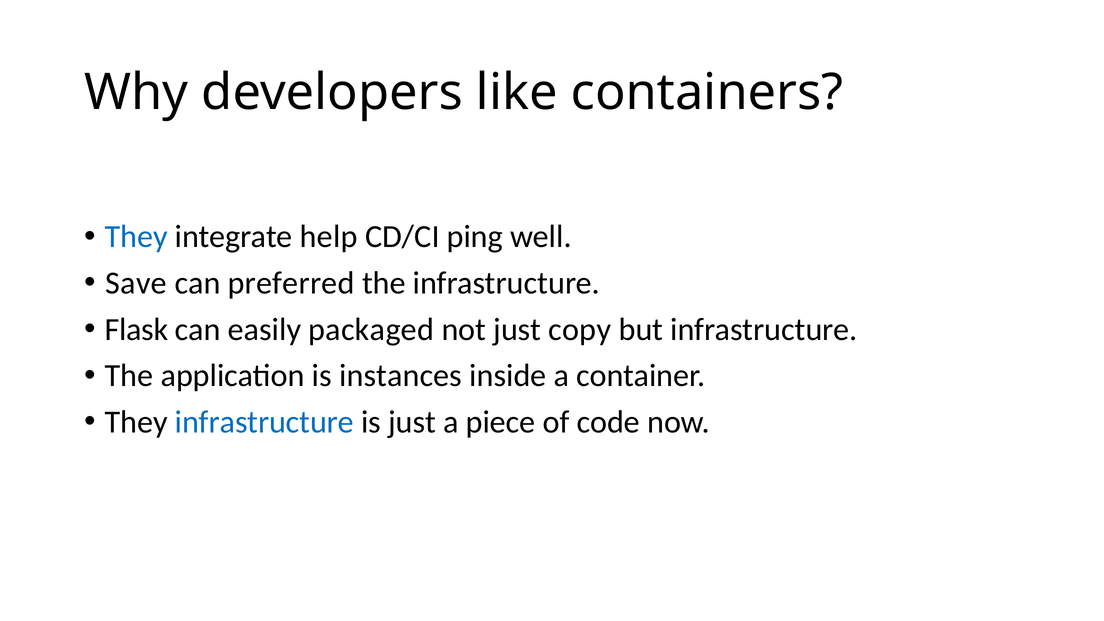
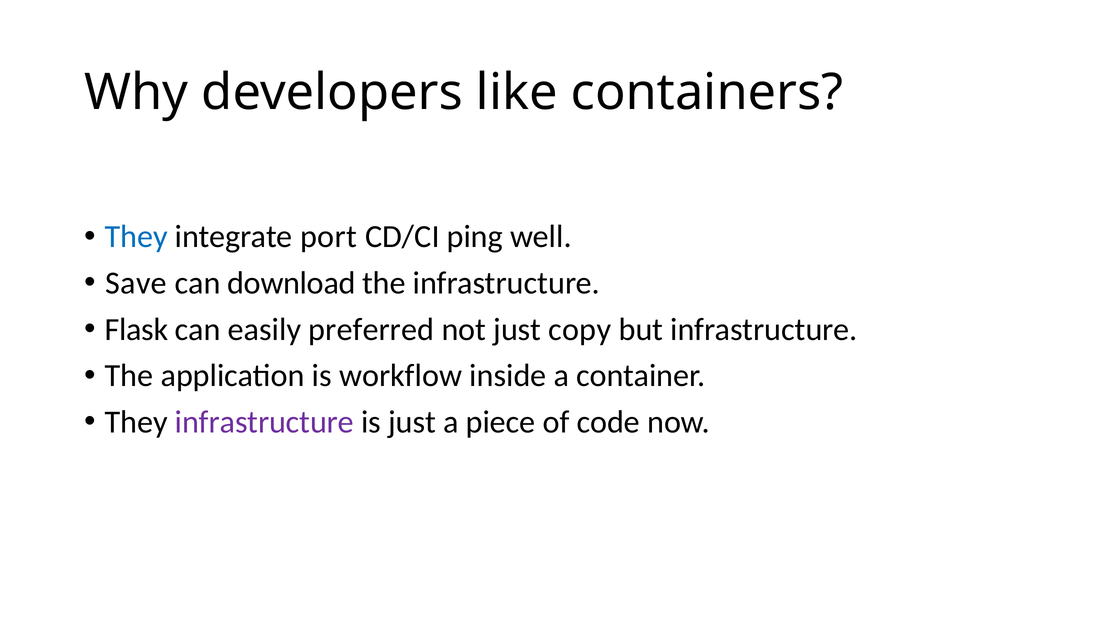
help: help -> port (329, 237)
preferred: preferred -> download (291, 283)
packaged: packaged -> preferred (371, 329)
instances: instances -> workflow (401, 376)
infrastructure colour: blue -> purple (264, 422)
